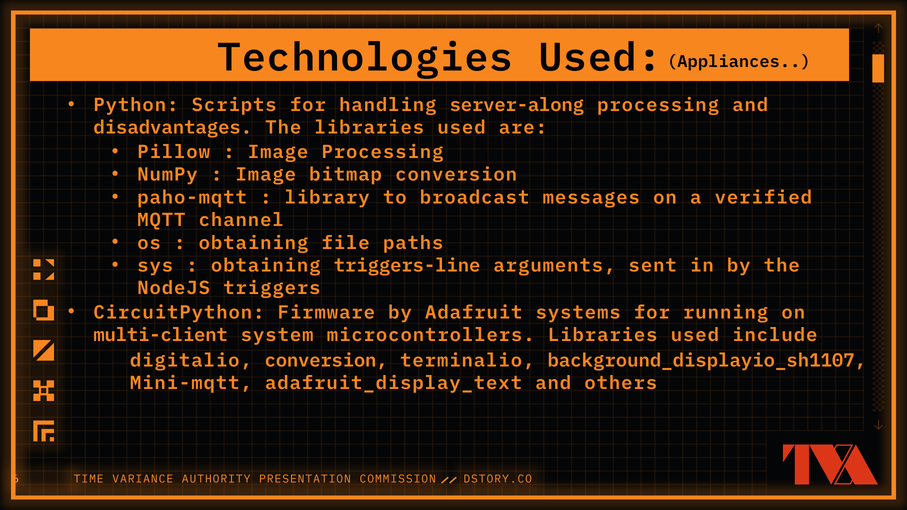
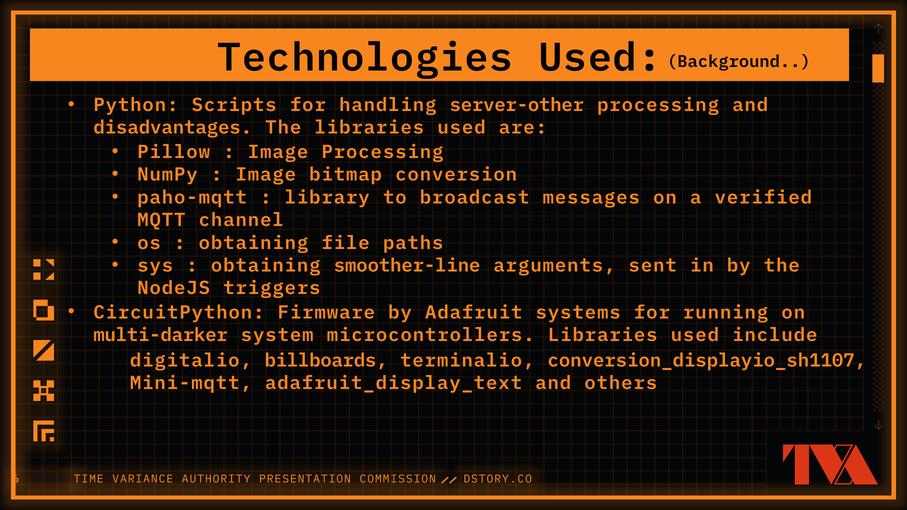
Appliances: Appliances -> Background (739, 62)
server-along: server-along -> server-other (517, 105)
triggers-line: triggers-line -> smoother-line (407, 266)
multi-client: multi-client -> multi-darker (161, 335)
digitalio conversion: conversion -> billboards (326, 360)
background_displayio_sh1107: background_displayio_sh1107 -> conversion_displayio_sh1107 (707, 360)
